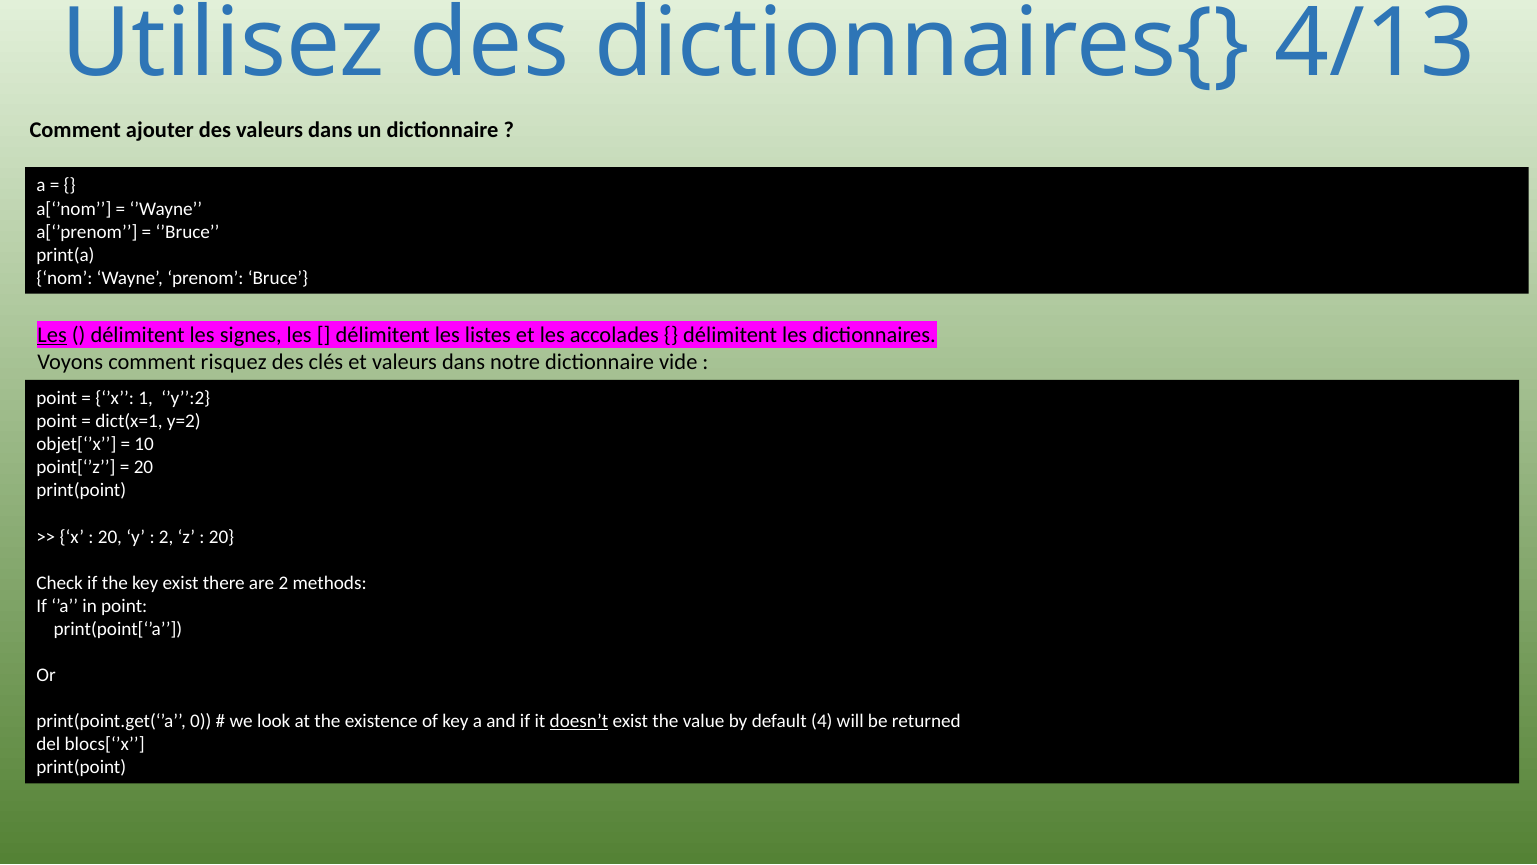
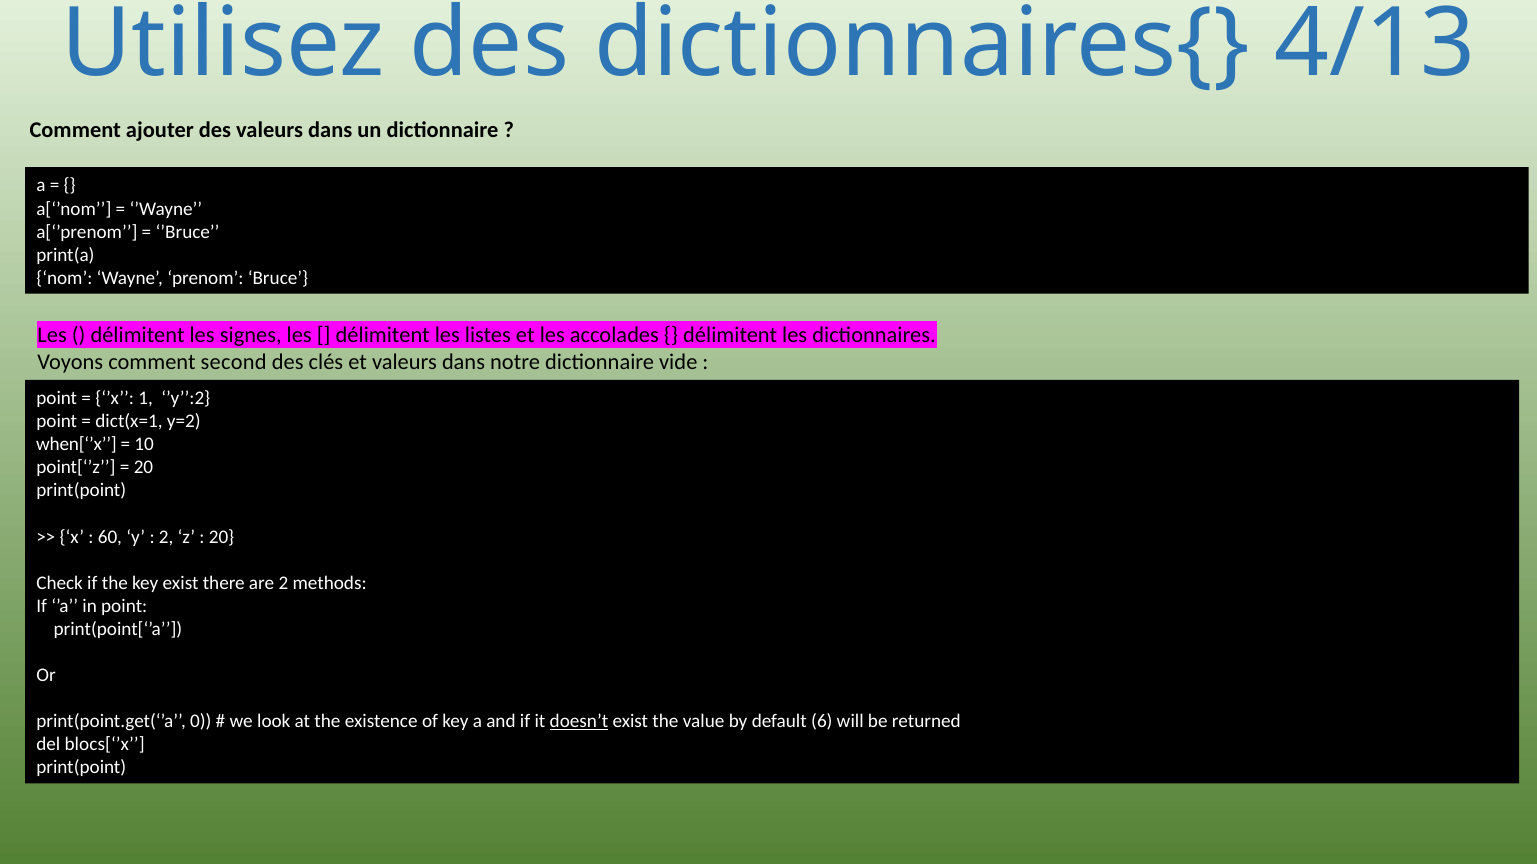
Les underline: present -> none (52, 335)
risquez: risquez -> second (234, 362)
objet[‘’x: objet[‘’x -> when[‘’x (76, 444)
20: 20 -> 60 (110, 536)
4: 4 -> 6 (822, 721)
